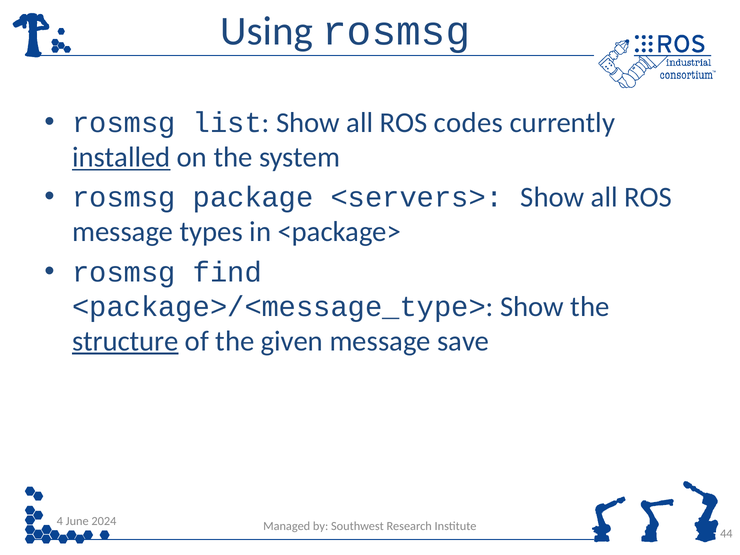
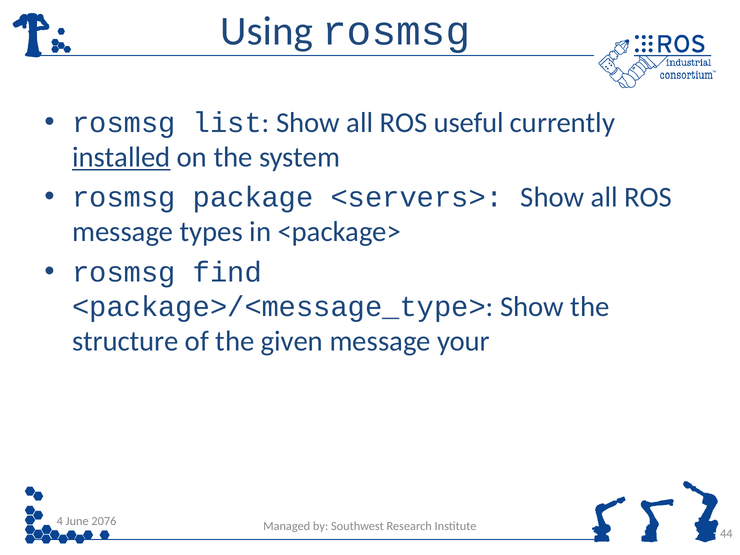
codes: codes -> useful (469, 123)
structure underline: present -> none (125, 341)
save: save -> your (463, 341)
2024: 2024 -> 2076 (104, 521)
